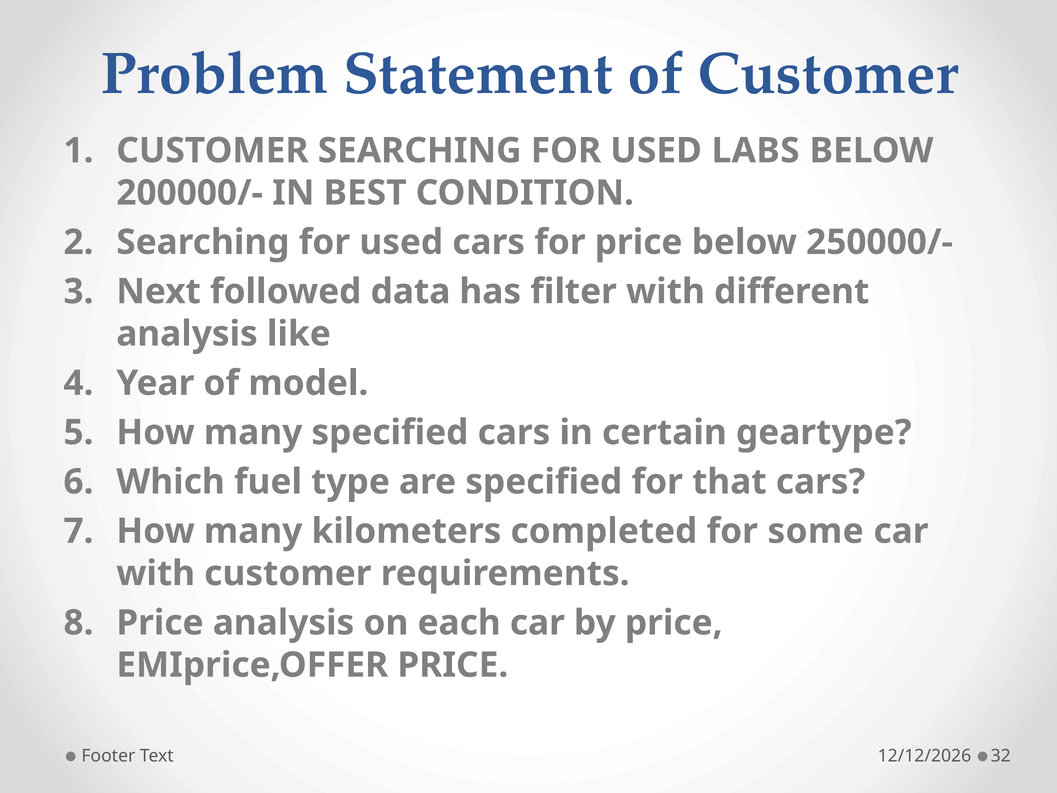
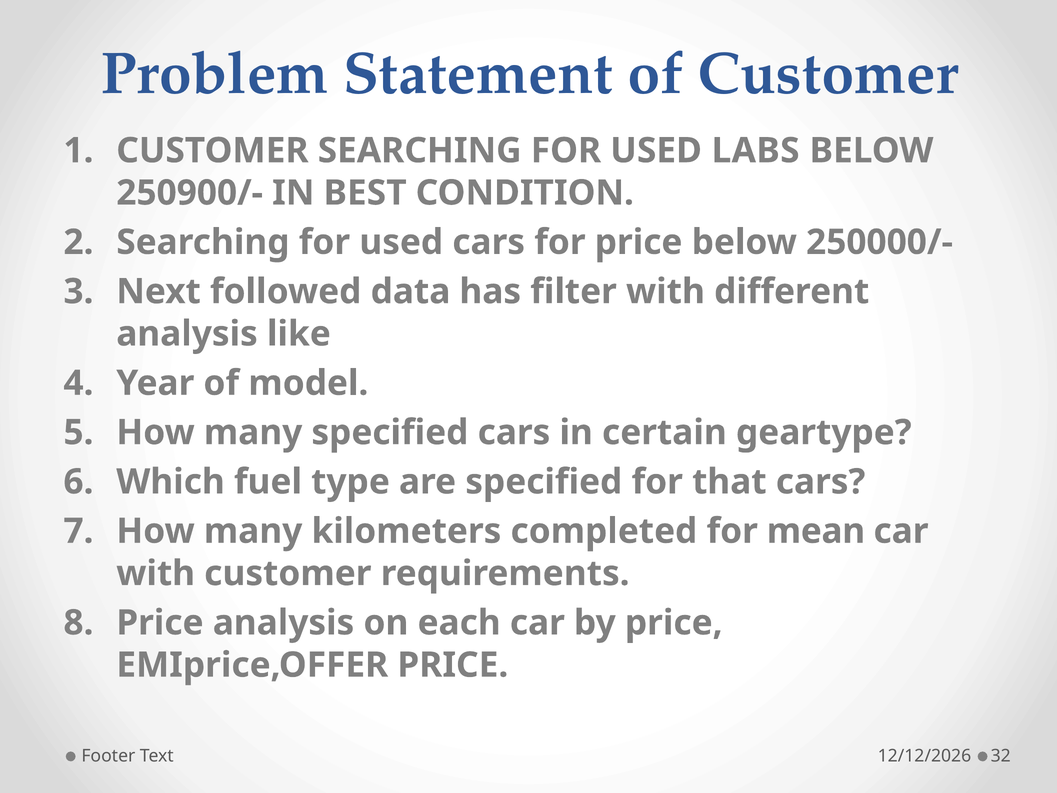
200000/-: 200000/- -> 250900/- (190, 193)
some: some -> mean (816, 531)
